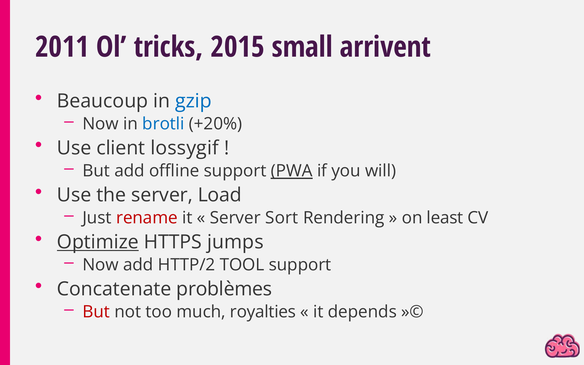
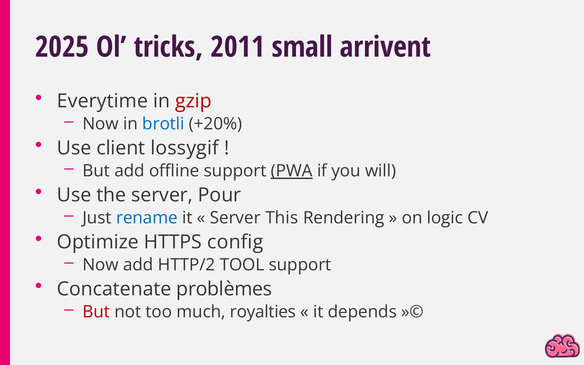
2011: 2011 -> 2025 (62, 47)
2015: 2015 -> 2011 (238, 47)
Beaucoup: Beaucoup -> Everytime (102, 101)
gzip colour: blue -> red (193, 101)
Load: Load -> Pour (220, 195)
rename colour: red -> blue (147, 218)
Sort: Sort -> This (282, 218)
least: least -> logic (445, 218)
Optimize underline: present -> none (98, 242)
jumps: jumps -> config (235, 242)
